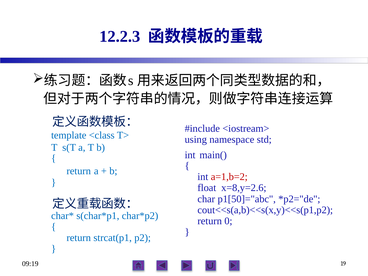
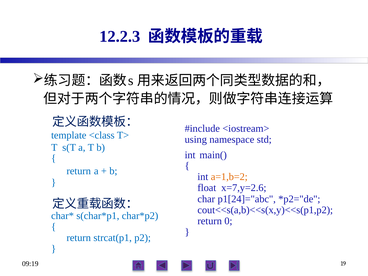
a=1,b=2 colour: red -> orange (229, 177)
x=8,y=2.6: x=8,y=2.6 -> x=7,y=2.6 (244, 188)
p1[50]="abc: p1[50]="abc -> p1[24]="abc (247, 199)
